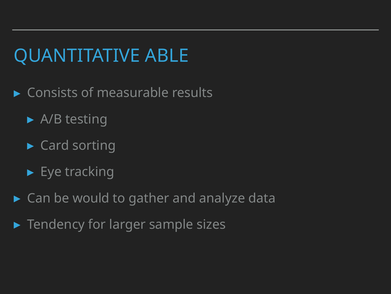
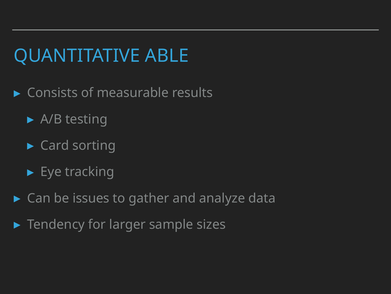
would: would -> issues (91, 198)
